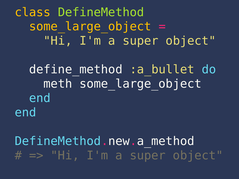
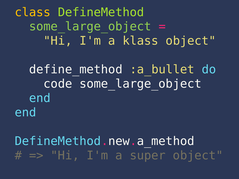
some_large_object colour: yellow -> light green (90, 27)
super: super -> klass (140, 41)
meth: meth -> code (58, 84)
